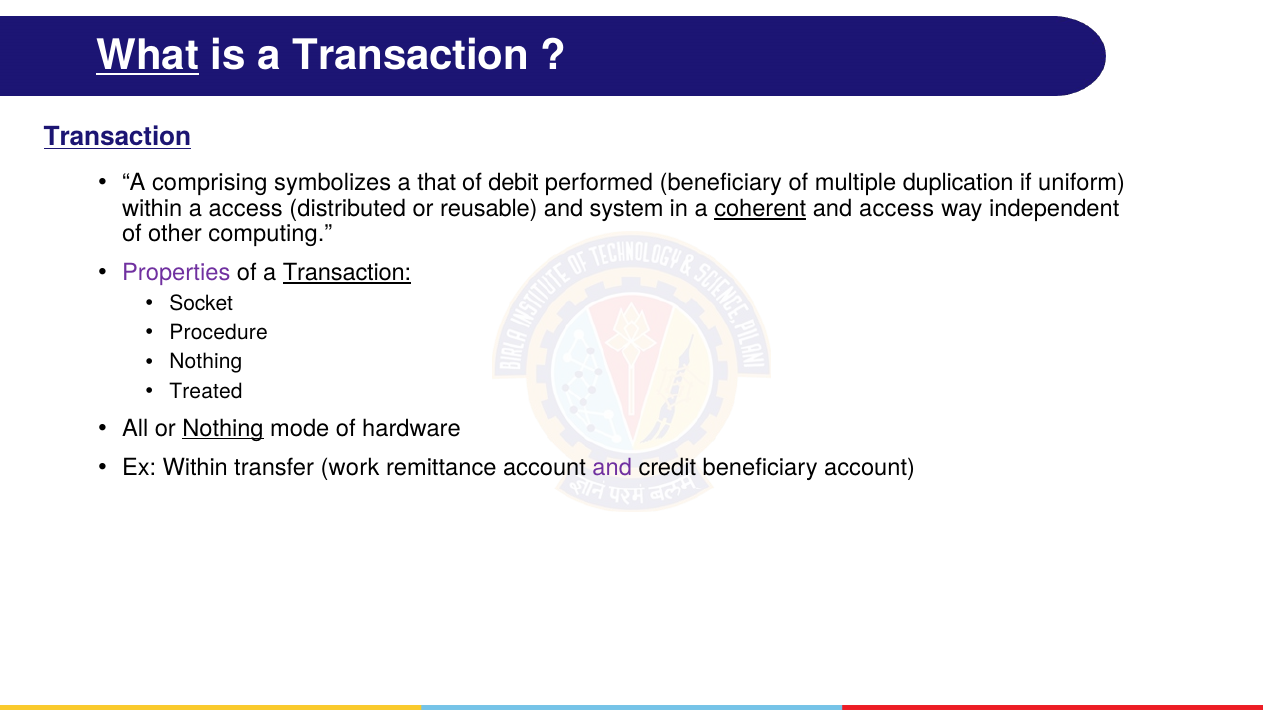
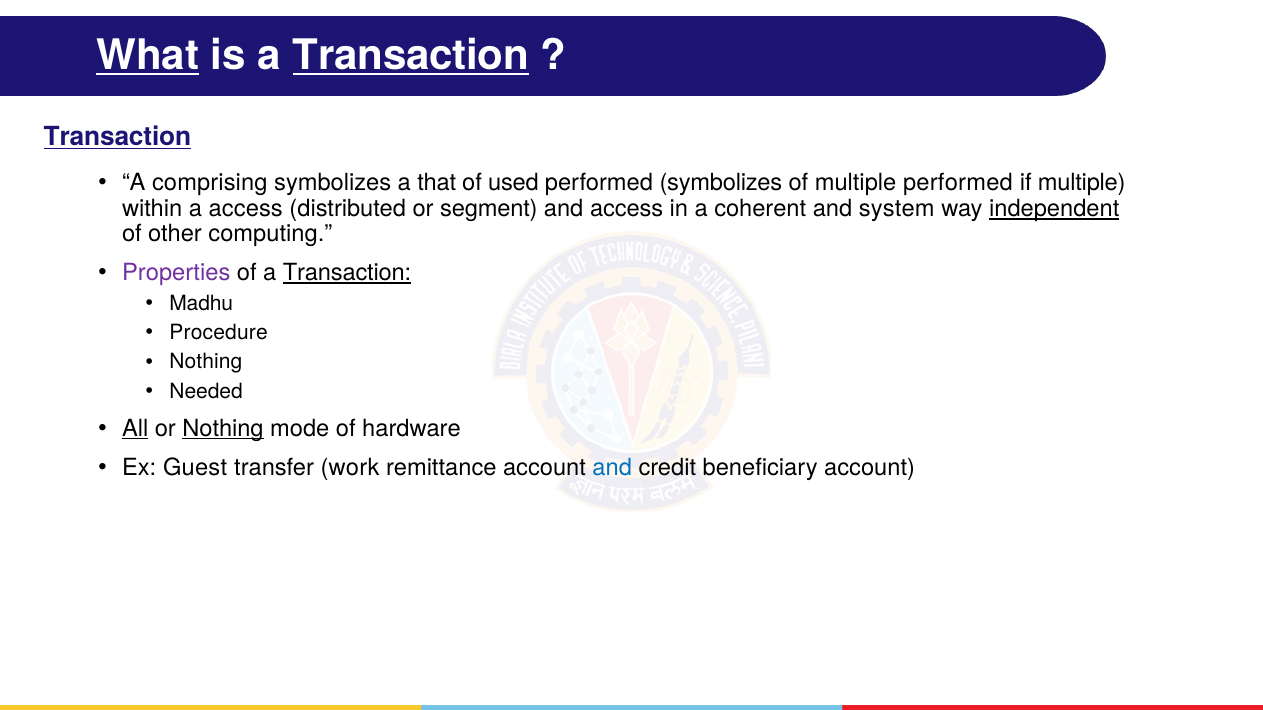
Transaction underline: none -> present (411, 56)
debit: debit -> used (514, 183)
performed beneficiary: beneficiary -> symbolizes (721, 183)
multiple duplication: duplication -> performed (958, 183)
if uniform: uniform -> multiple (1082, 183)
reusable: reusable -> segment (489, 209)
and system: system -> access (627, 209)
coherent underline: present -> none (760, 209)
and access: access -> system (897, 209)
independent underline: none -> present (1054, 209)
Socket: Socket -> Madhu (201, 304)
Treated: Treated -> Needed (206, 391)
All underline: none -> present (135, 429)
Ex Within: Within -> Guest (195, 468)
and colour: purple -> blue (612, 468)
